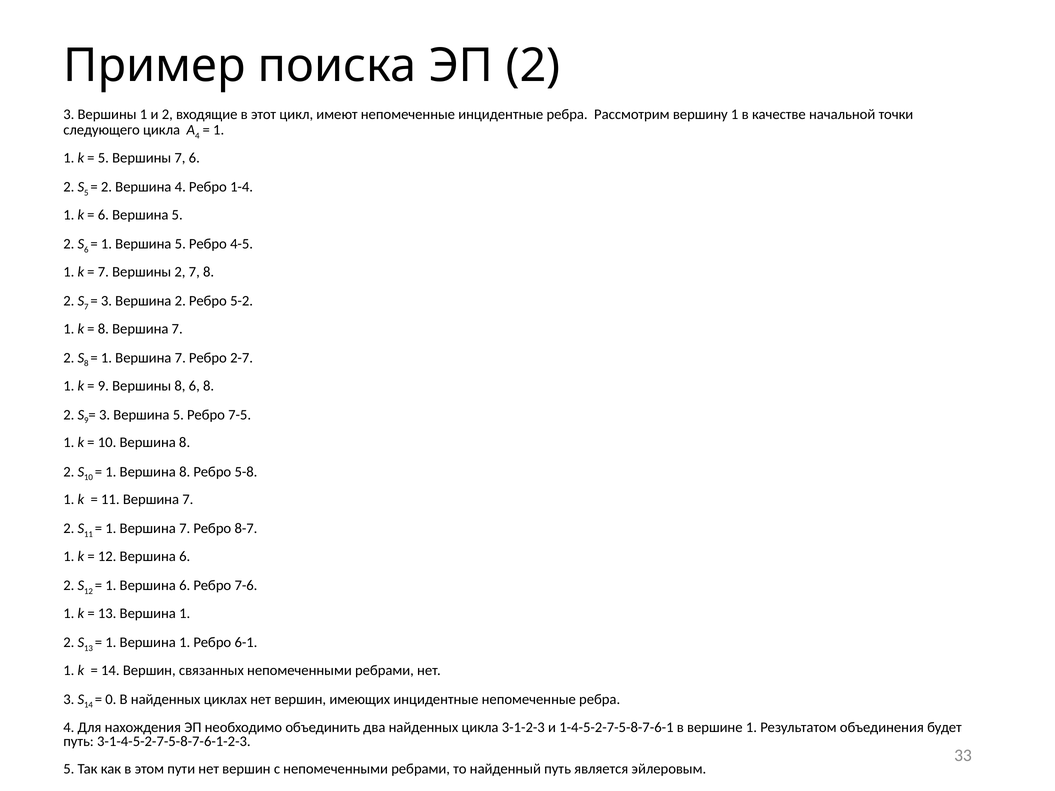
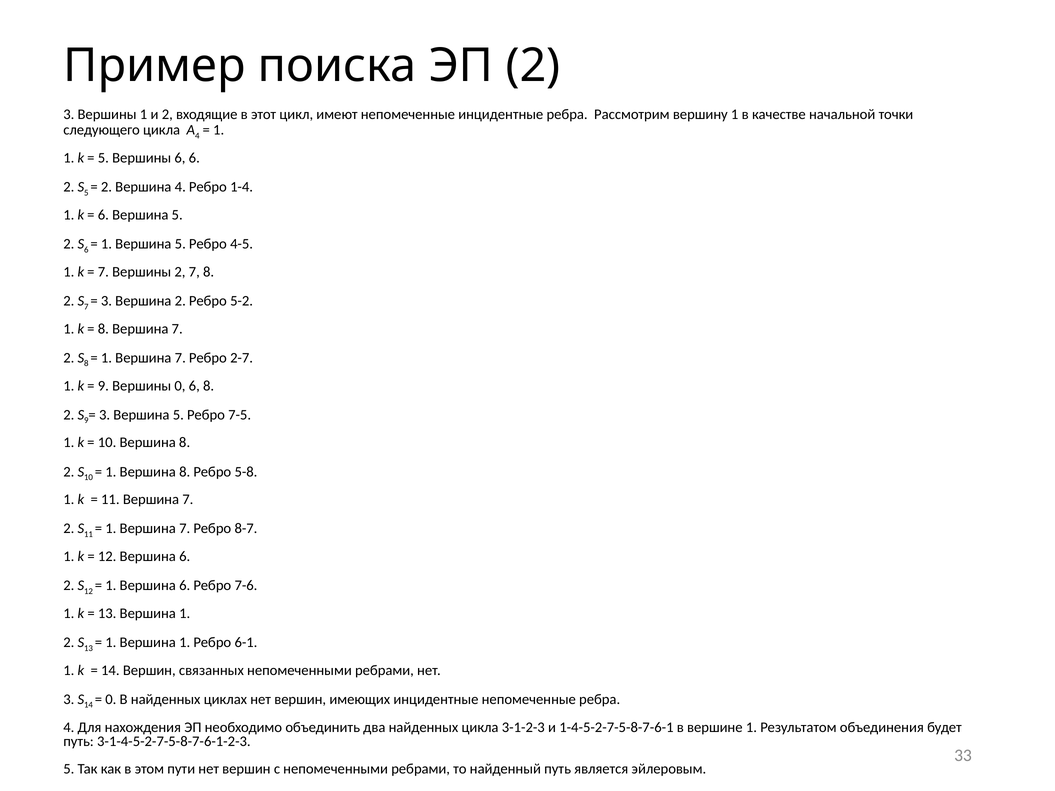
Вершины 7: 7 -> 6 (180, 158)
Вершины 8: 8 -> 0 (180, 386)
